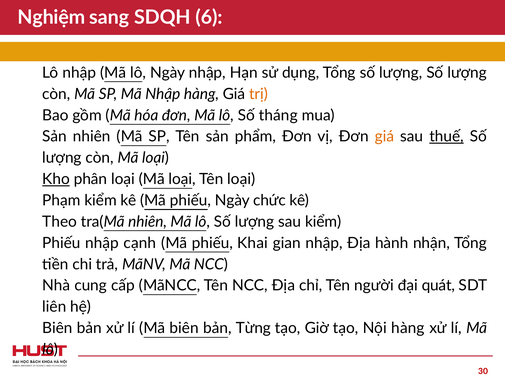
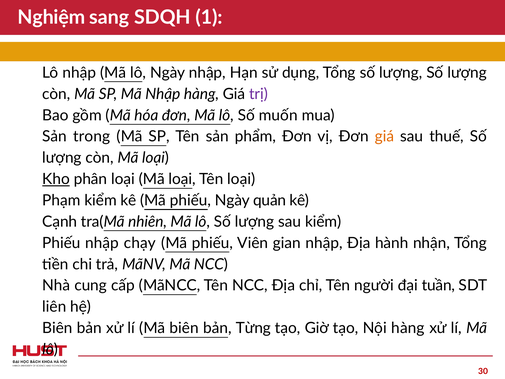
6: 6 -> 1 (209, 17)
trị colour: orange -> purple (259, 94)
tháng: tháng -> muốn (278, 115)
Sản nhiên: nhiên -> trong (92, 136)
thuế underline: present -> none (447, 136)
chức: chức -> quản (270, 200)
Theo: Theo -> Cạnh (60, 222)
cạnh: cạnh -> chạy (140, 243)
Khai: Khai -> Viên (253, 243)
quát: quát -> tuần (438, 285)
